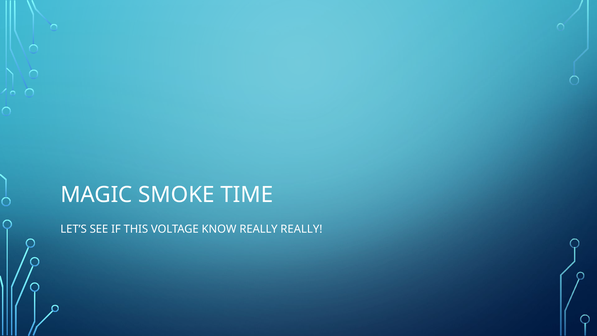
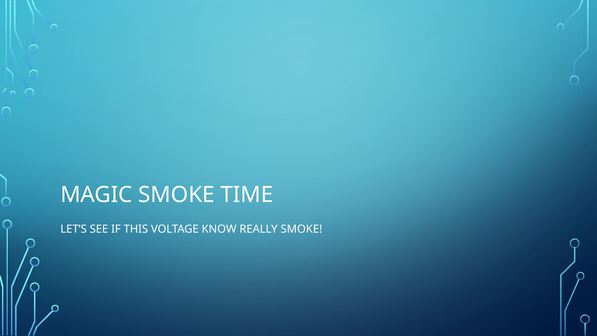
REALLY REALLY: REALLY -> SMOKE (301, 229)
